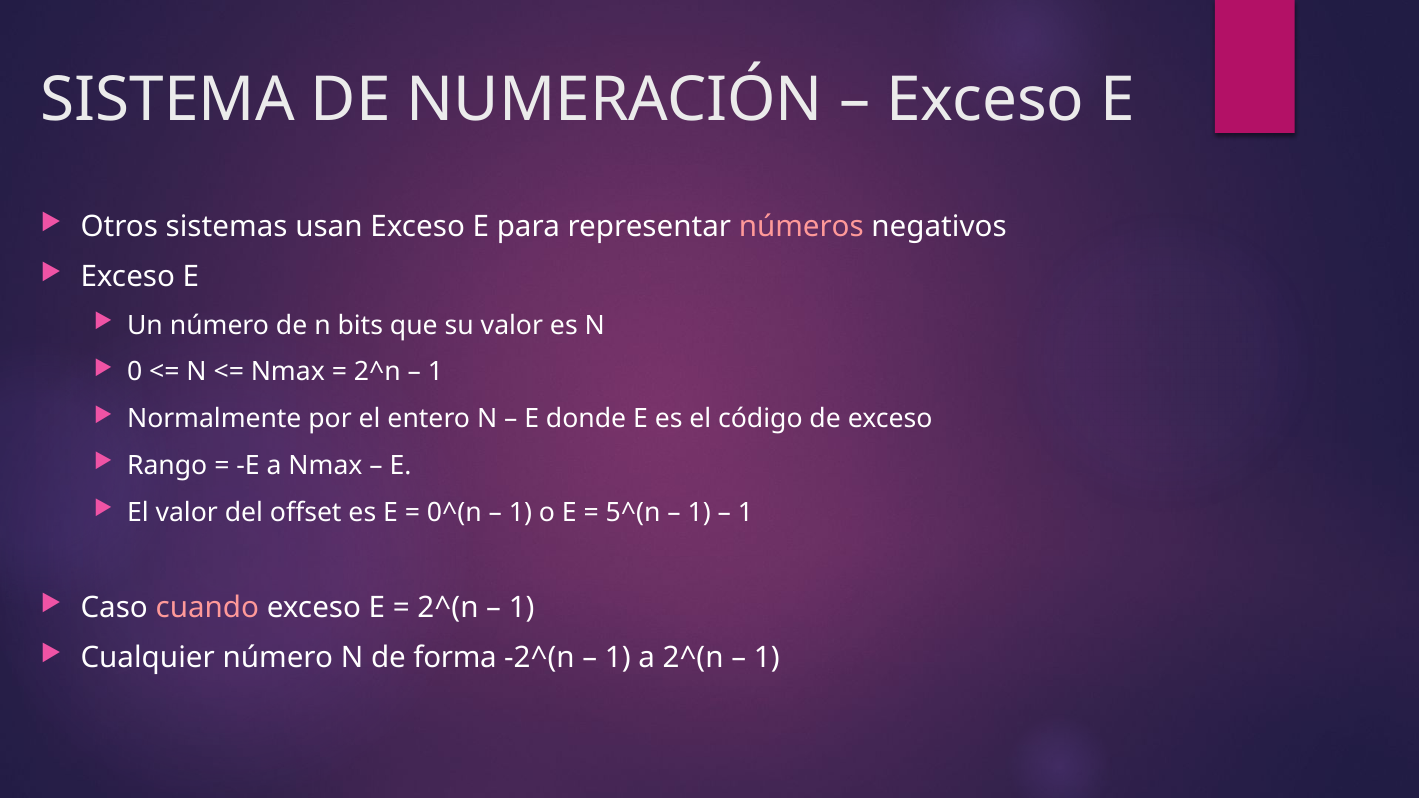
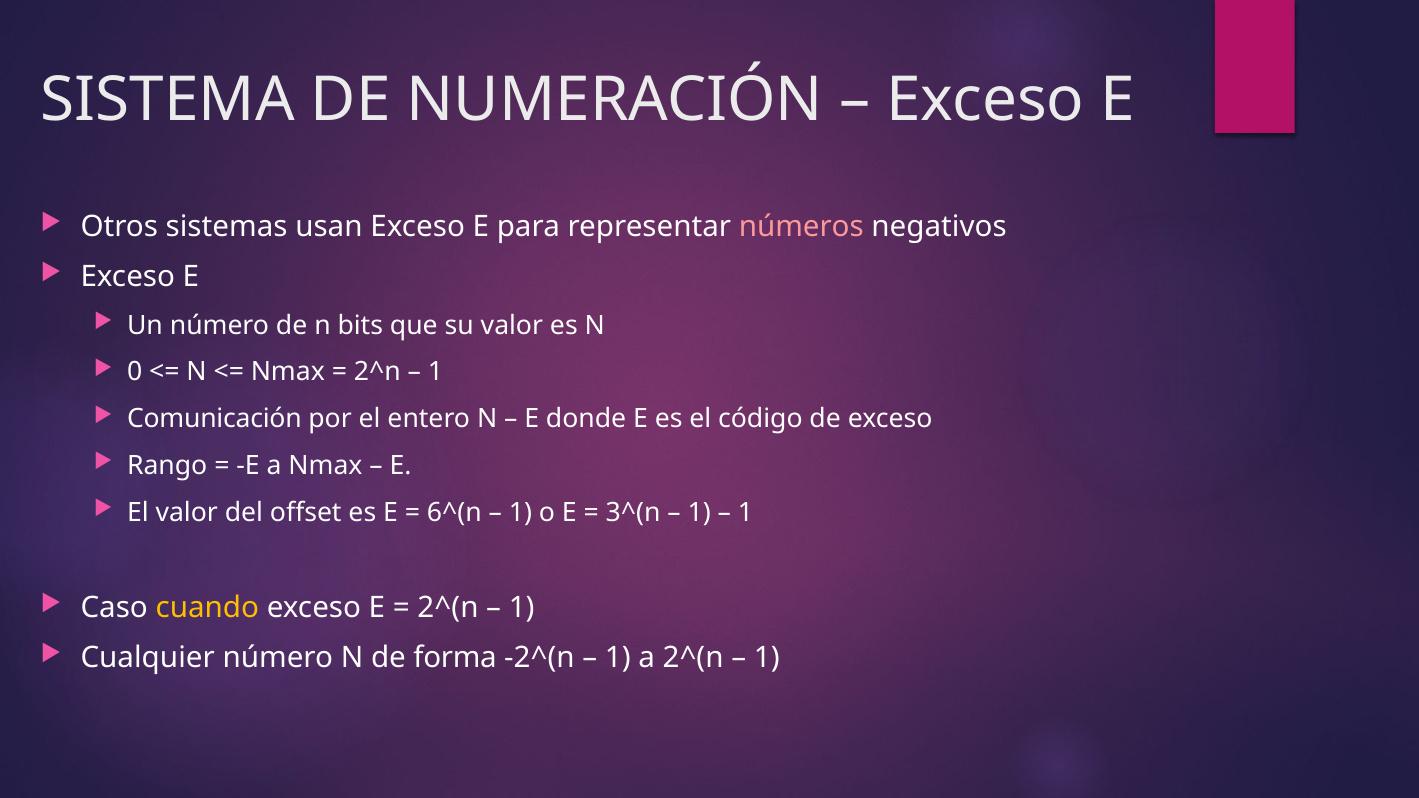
Normalmente: Normalmente -> Comunicación (214, 419)
0^(n: 0^(n -> 6^(n (454, 512)
5^(n: 5^(n -> 3^(n (633, 512)
cuando colour: pink -> yellow (207, 608)
